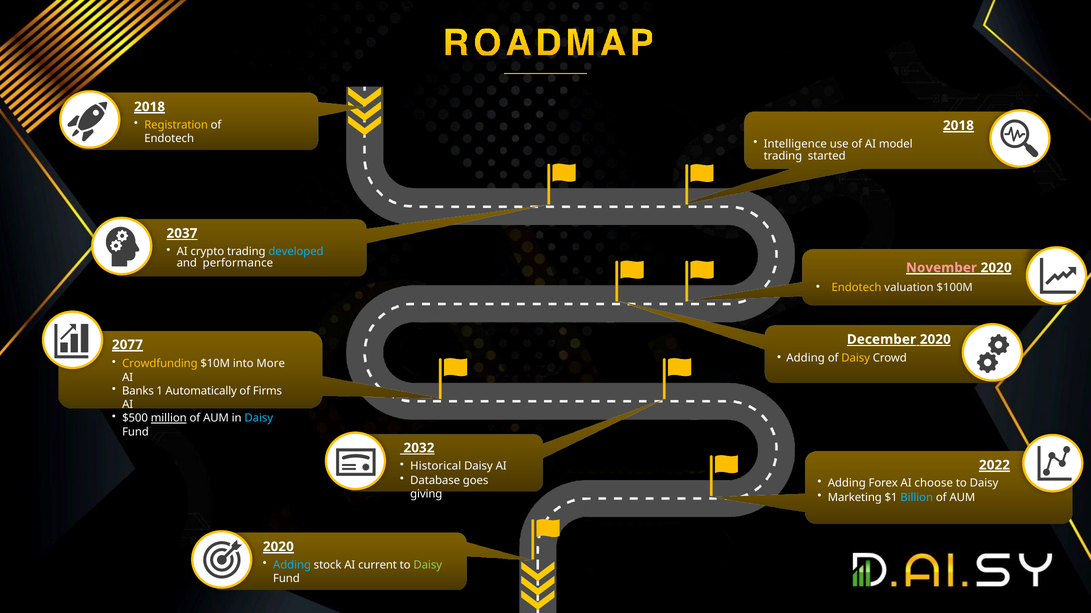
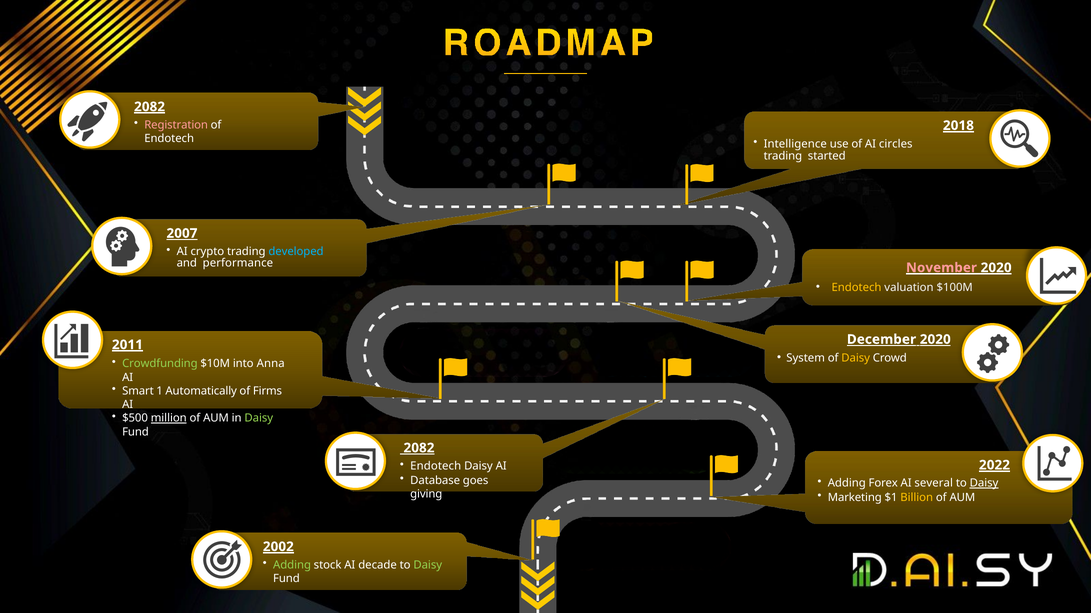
2018: 2018 -> 2082 (150, 107)
Registration colour: yellow -> pink (176, 125)
model: model -> circles (896, 144)
2037: 2037 -> 2007 (182, 234)
2077: 2077 -> 2011 (127, 345)
Adding: Adding -> System (806, 358)
Crowdfunding colour: yellow -> light green (160, 364)
More: More -> Anna (271, 364)
Banks: Banks -> Smart (138, 391)
Daisy colour: light blue -> light green (259, 419)
2032: 2032 -> 2082 (419, 448)
Historical: Historical -> Endotech (436, 467)
choose: choose -> several (934, 484)
Daisy underline: none -> present (984, 484)
Billion colour: light blue -> yellow (917, 498)
2020: 2020 -> 2002 (278, 547)
Adding colour: light blue -> light green (292, 566)
current: current -> decade (378, 566)
